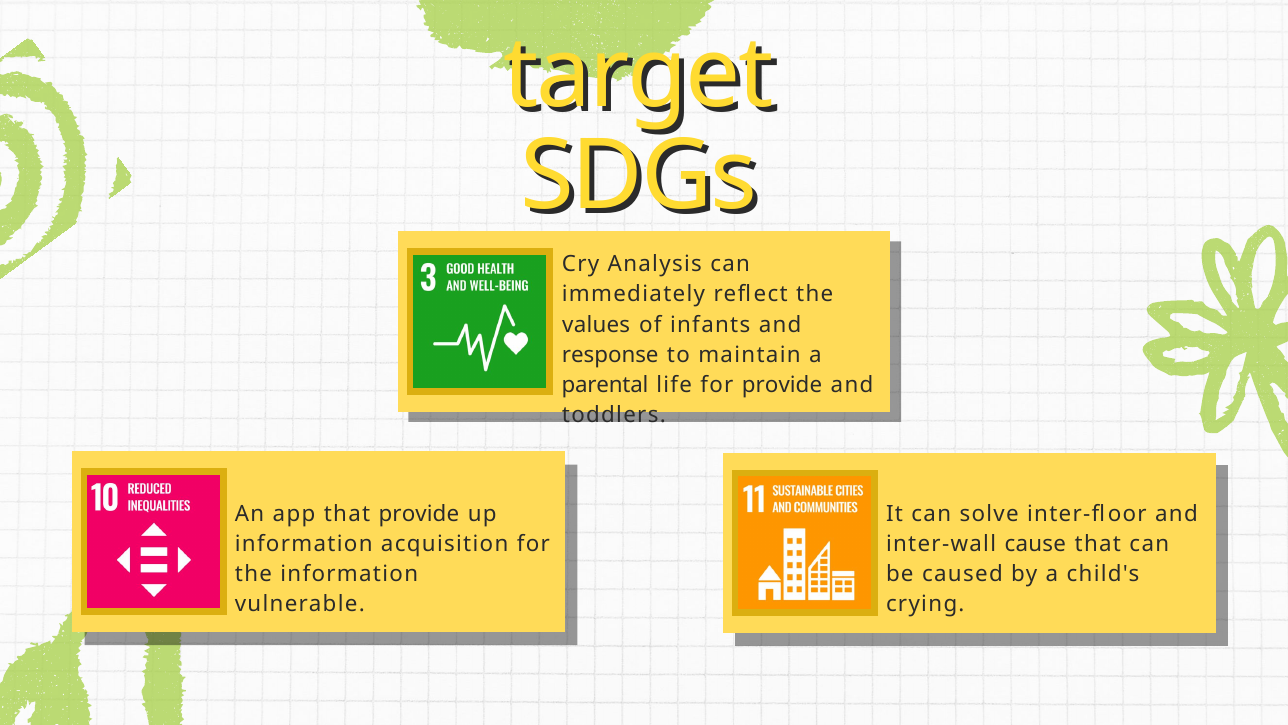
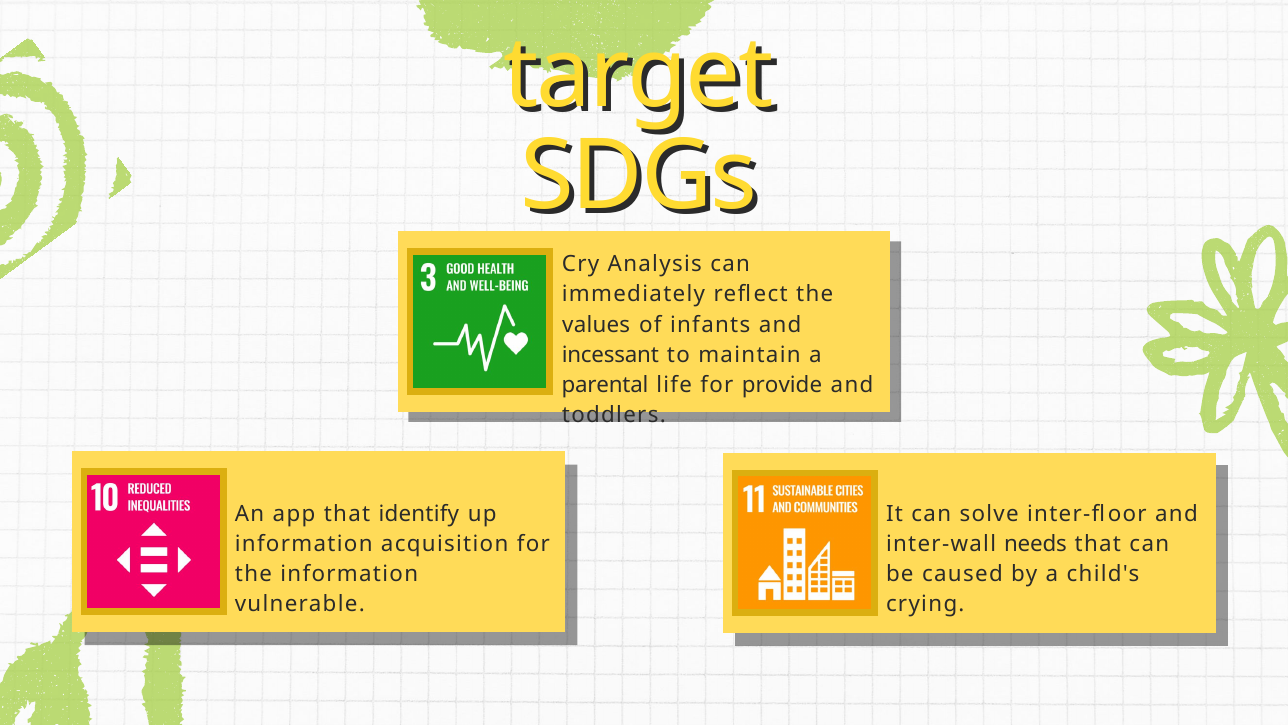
response: response -> incessant (610, 355)
that provide: provide -> identify (419, 514)
cause: cause -> needs (1035, 544)
